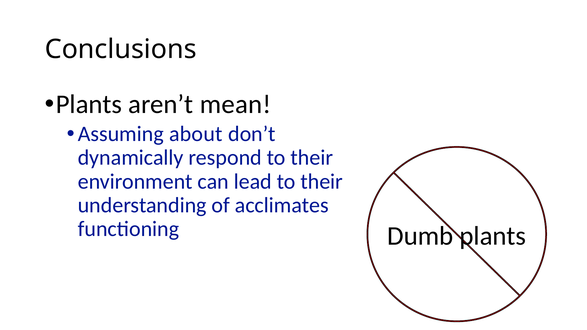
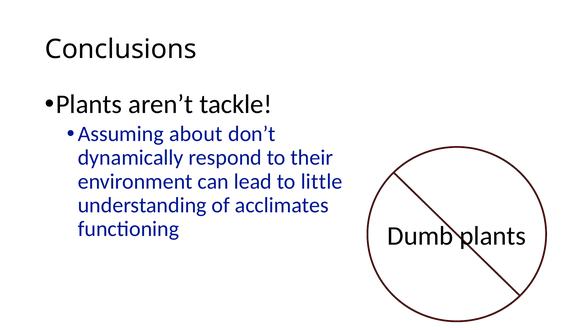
mean: mean -> tackle (236, 104)
lead to their: their -> little (322, 182)
